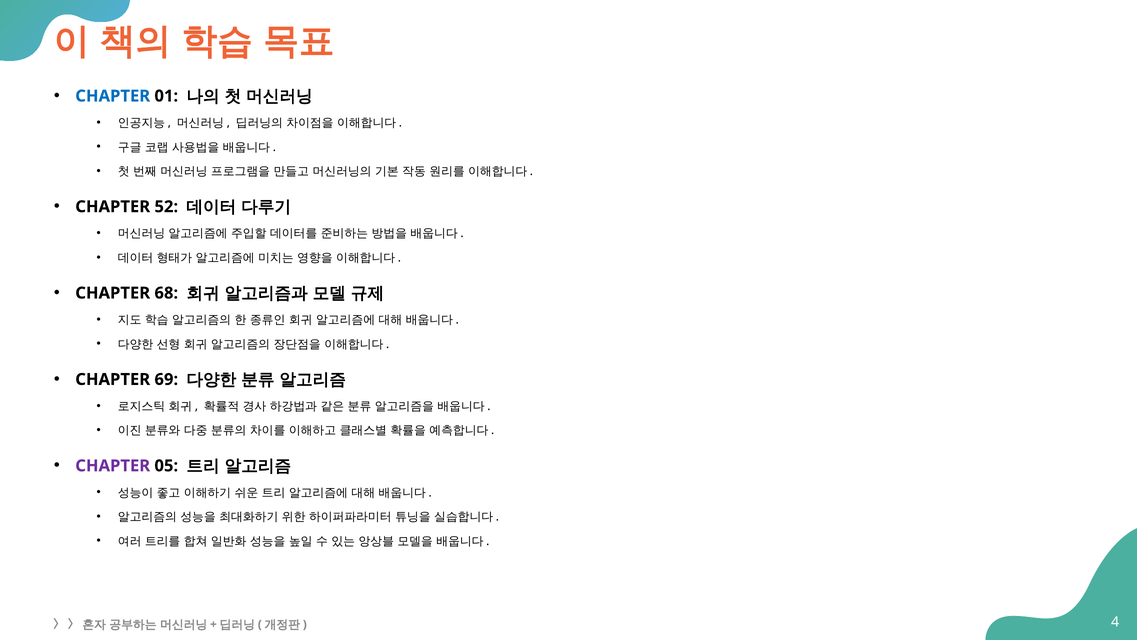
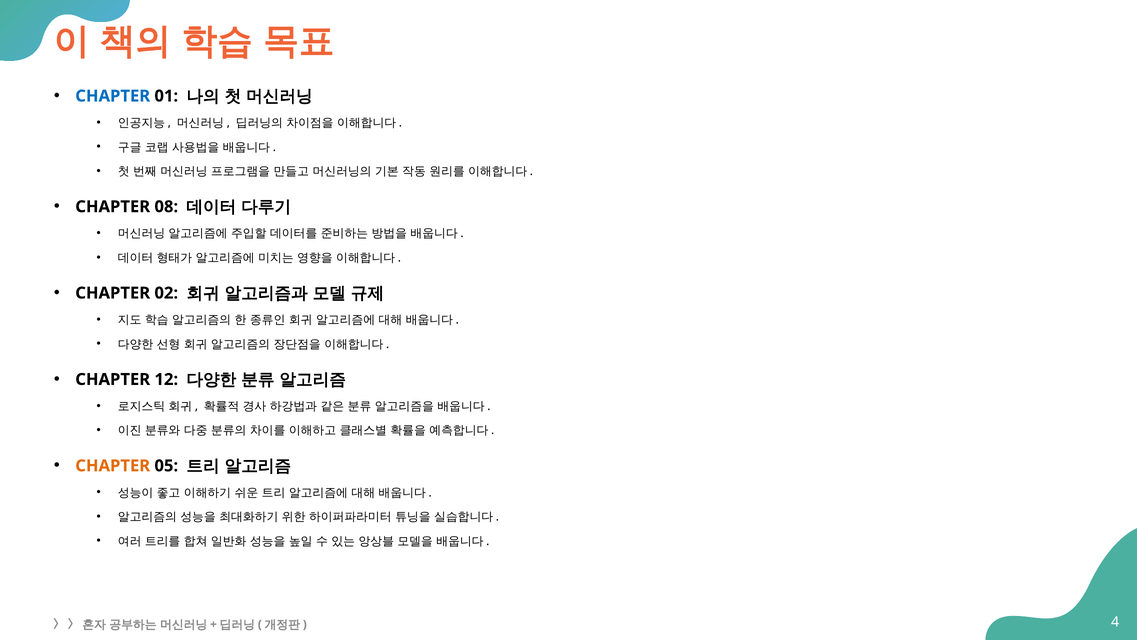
52: 52 -> 08 (166, 207)
68: 68 -> 02 (166, 293)
69: 69 -> 12 (166, 379)
CHAPTER colour: purple -> orange (113, 466)
